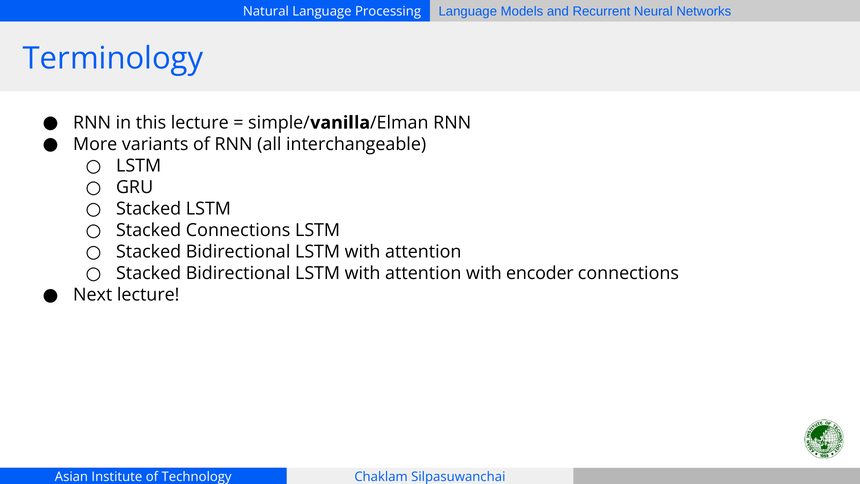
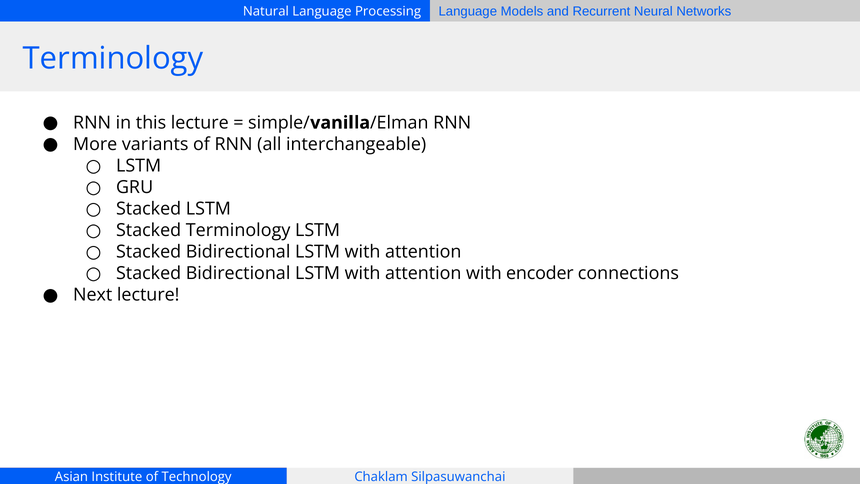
Stacked Connections: Connections -> Terminology (238, 230)
